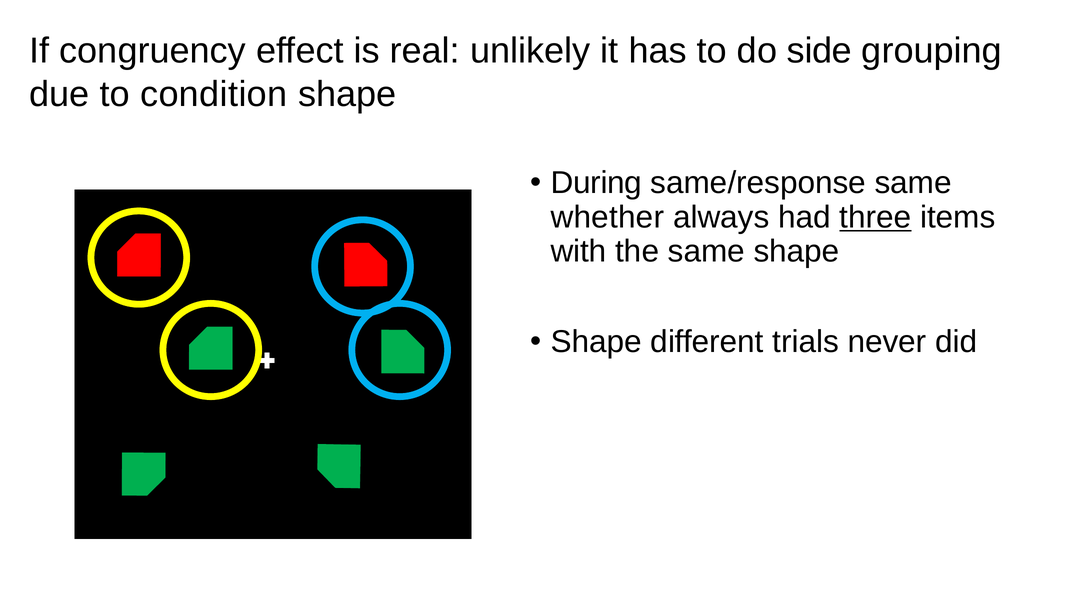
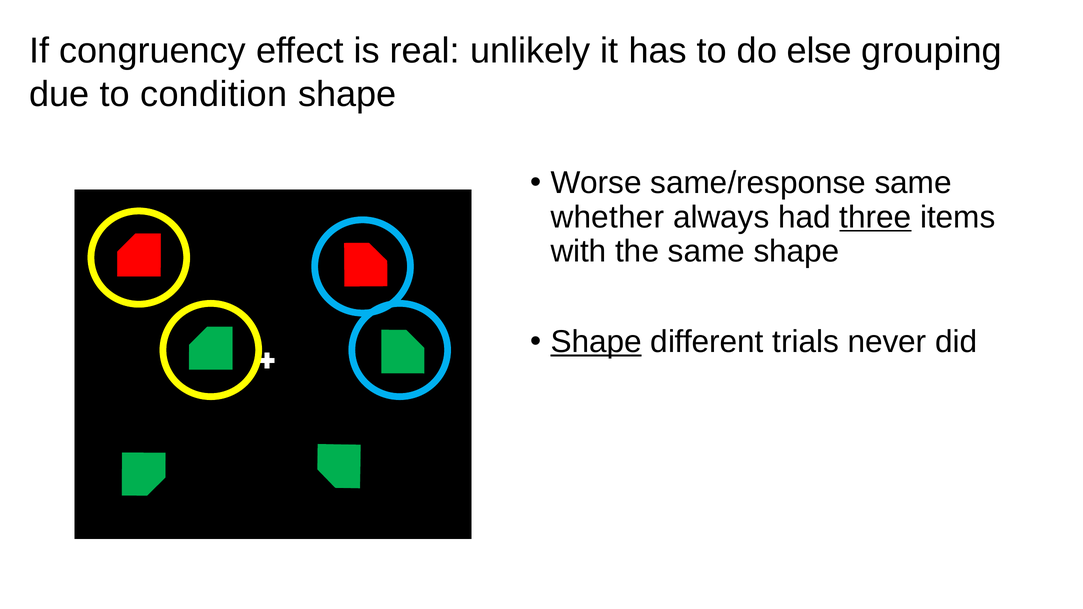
side: side -> else (819, 51)
During: During -> Worse (596, 183)
Shape underline: none -> present (596, 342)
